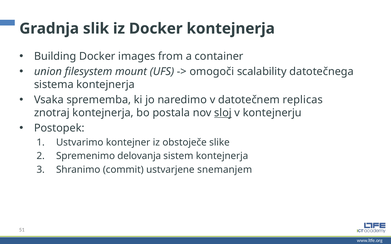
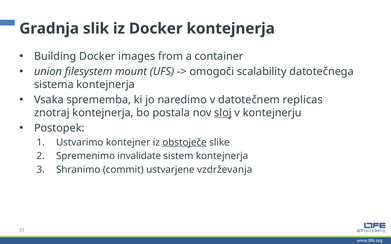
obstoječe underline: none -> present (185, 143)
delovanja: delovanja -> invalidate (139, 156)
snemanjem: snemanjem -> vzdrževanja (225, 170)
